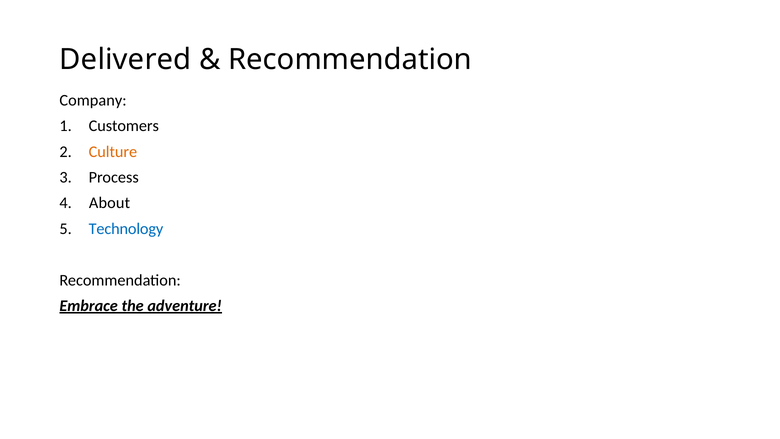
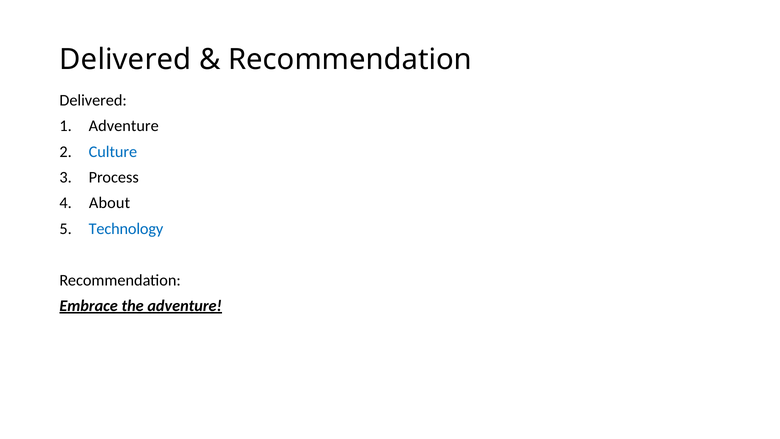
Company: Company -> Delivered (93, 100)
Customers: Customers -> Adventure (124, 126)
Culture colour: orange -> blue (113, 152)
